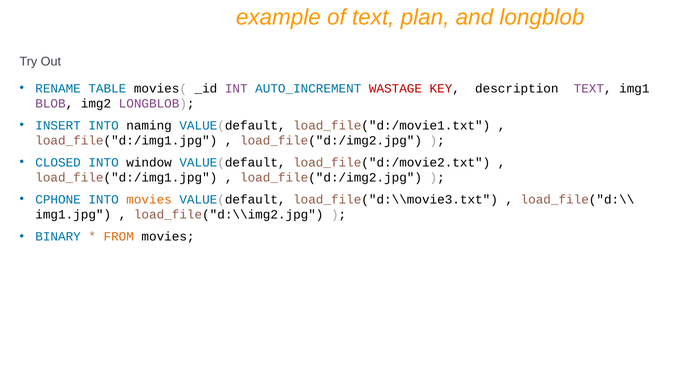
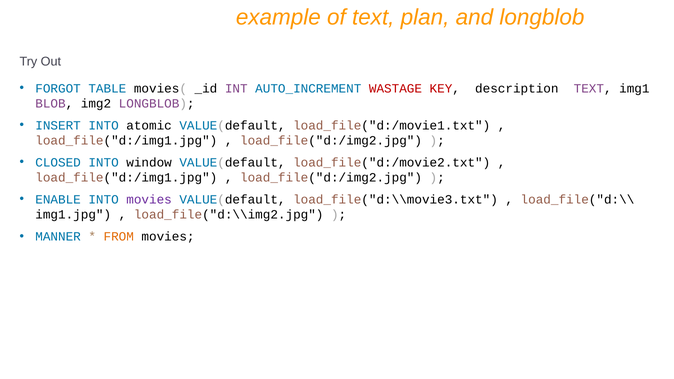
RENAME: RENAME -> FORGOT (58, 88)
naming: naming -> atomic (149, 125)
CPHONE: CPHONE -> ENABLE (58, 200)
movies colour: orange -> purple (149, 200)
BINARY: BINARY -> MANNER (58, 237)
